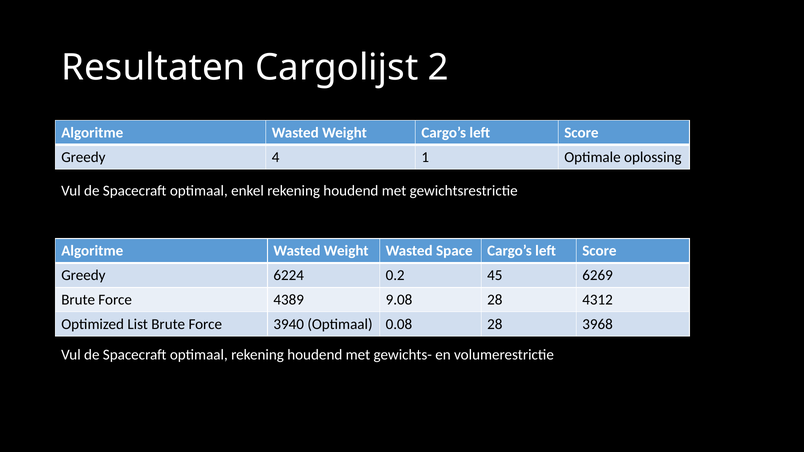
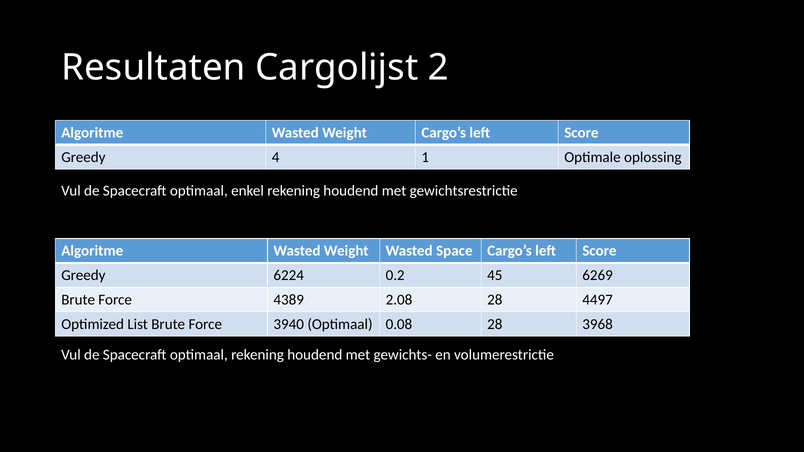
9.08: 9.08 -> 2.08 (399, 300)
4312: 4312 -> 4497 (598, 300)
